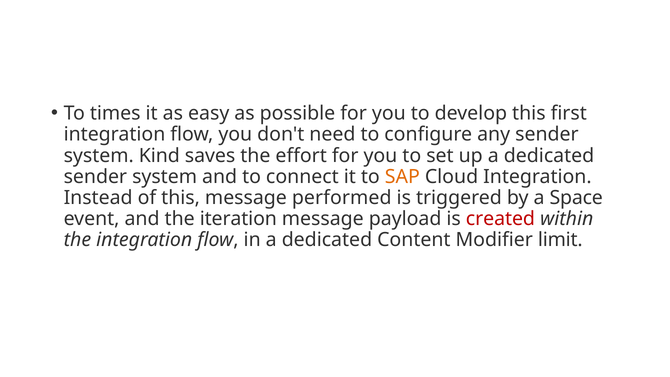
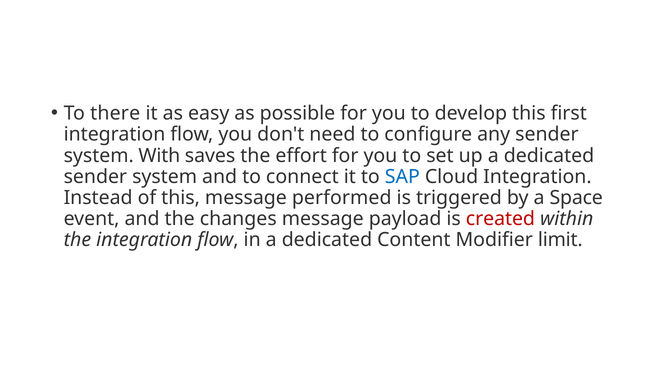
times: times -> there (115, 113)
Kind: Kind -> With (159, 155)
SAP colour: orange -> blue (402, 177)
iteration: iteration -> changes (238, 219)
